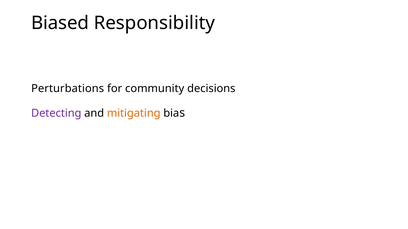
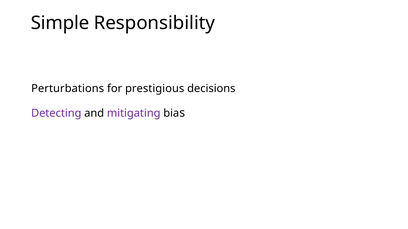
Biased: Biased -> Simple (60, 23)
community: community -> prestigious (155, 89)
mitigating colour: orange -> purple (134, 113)
